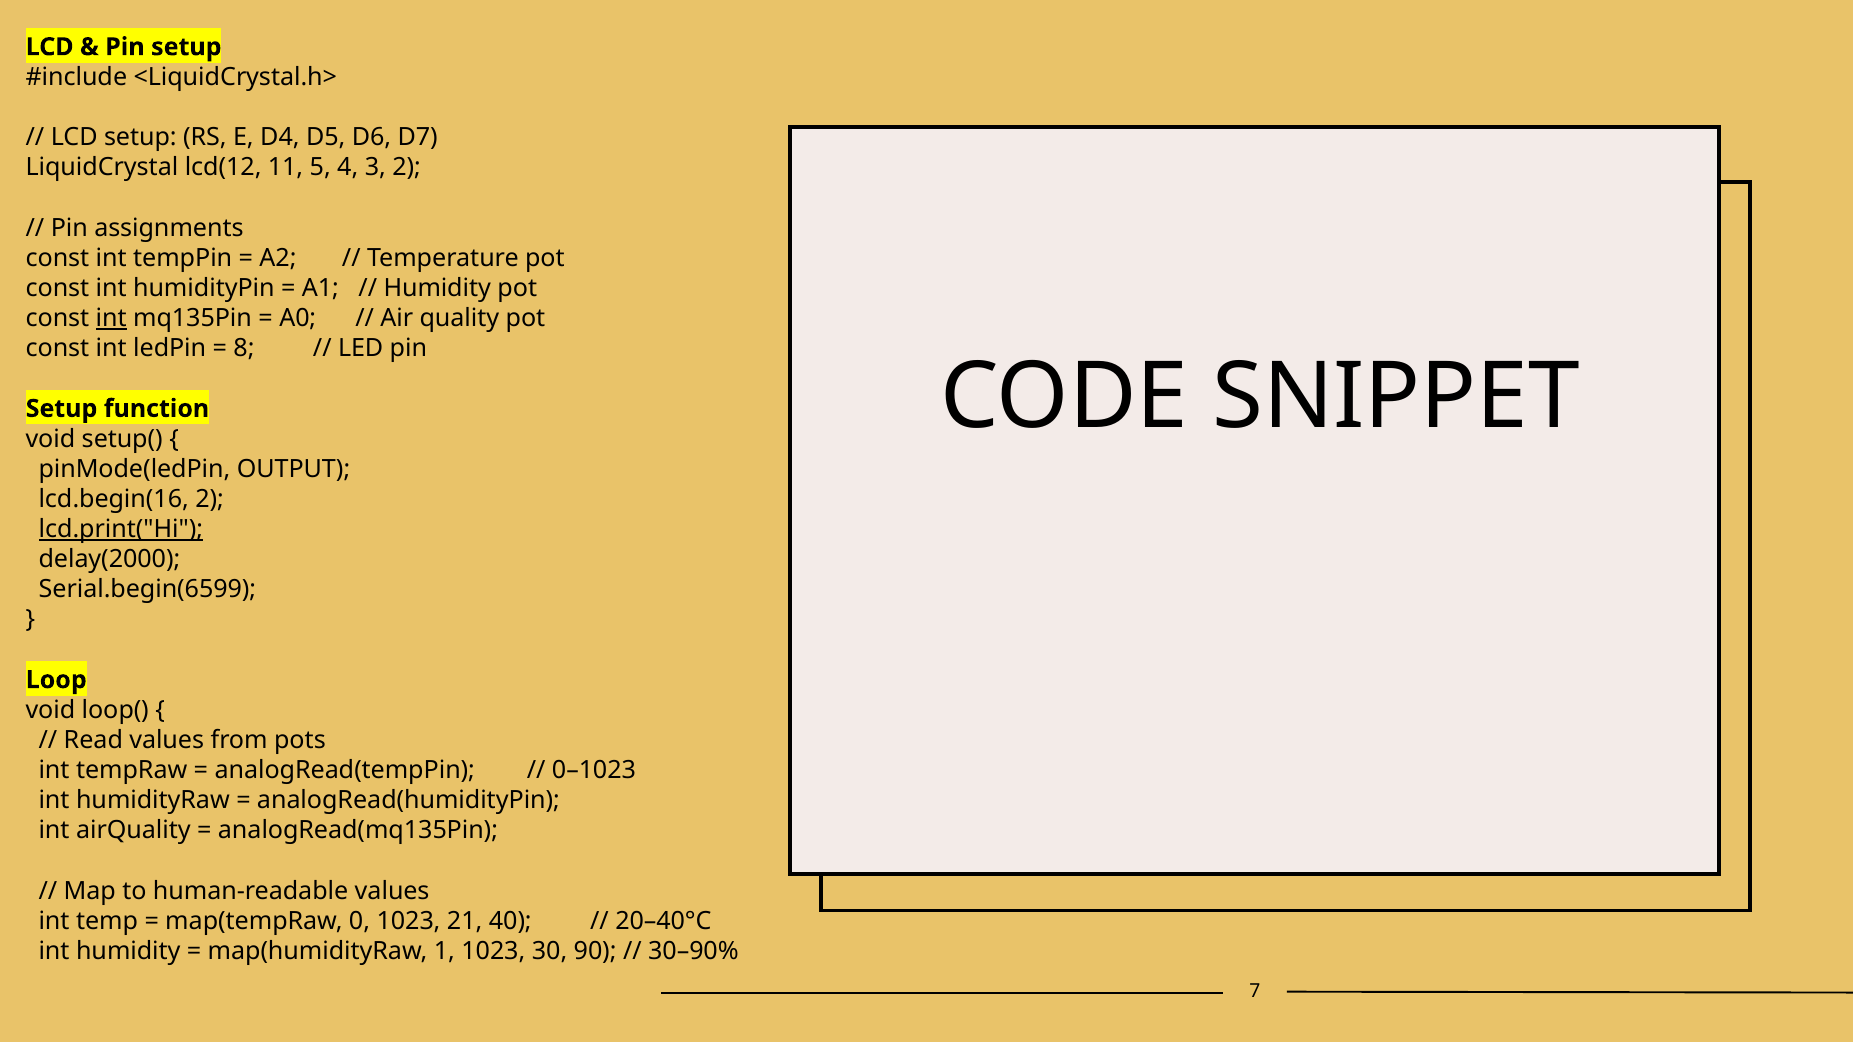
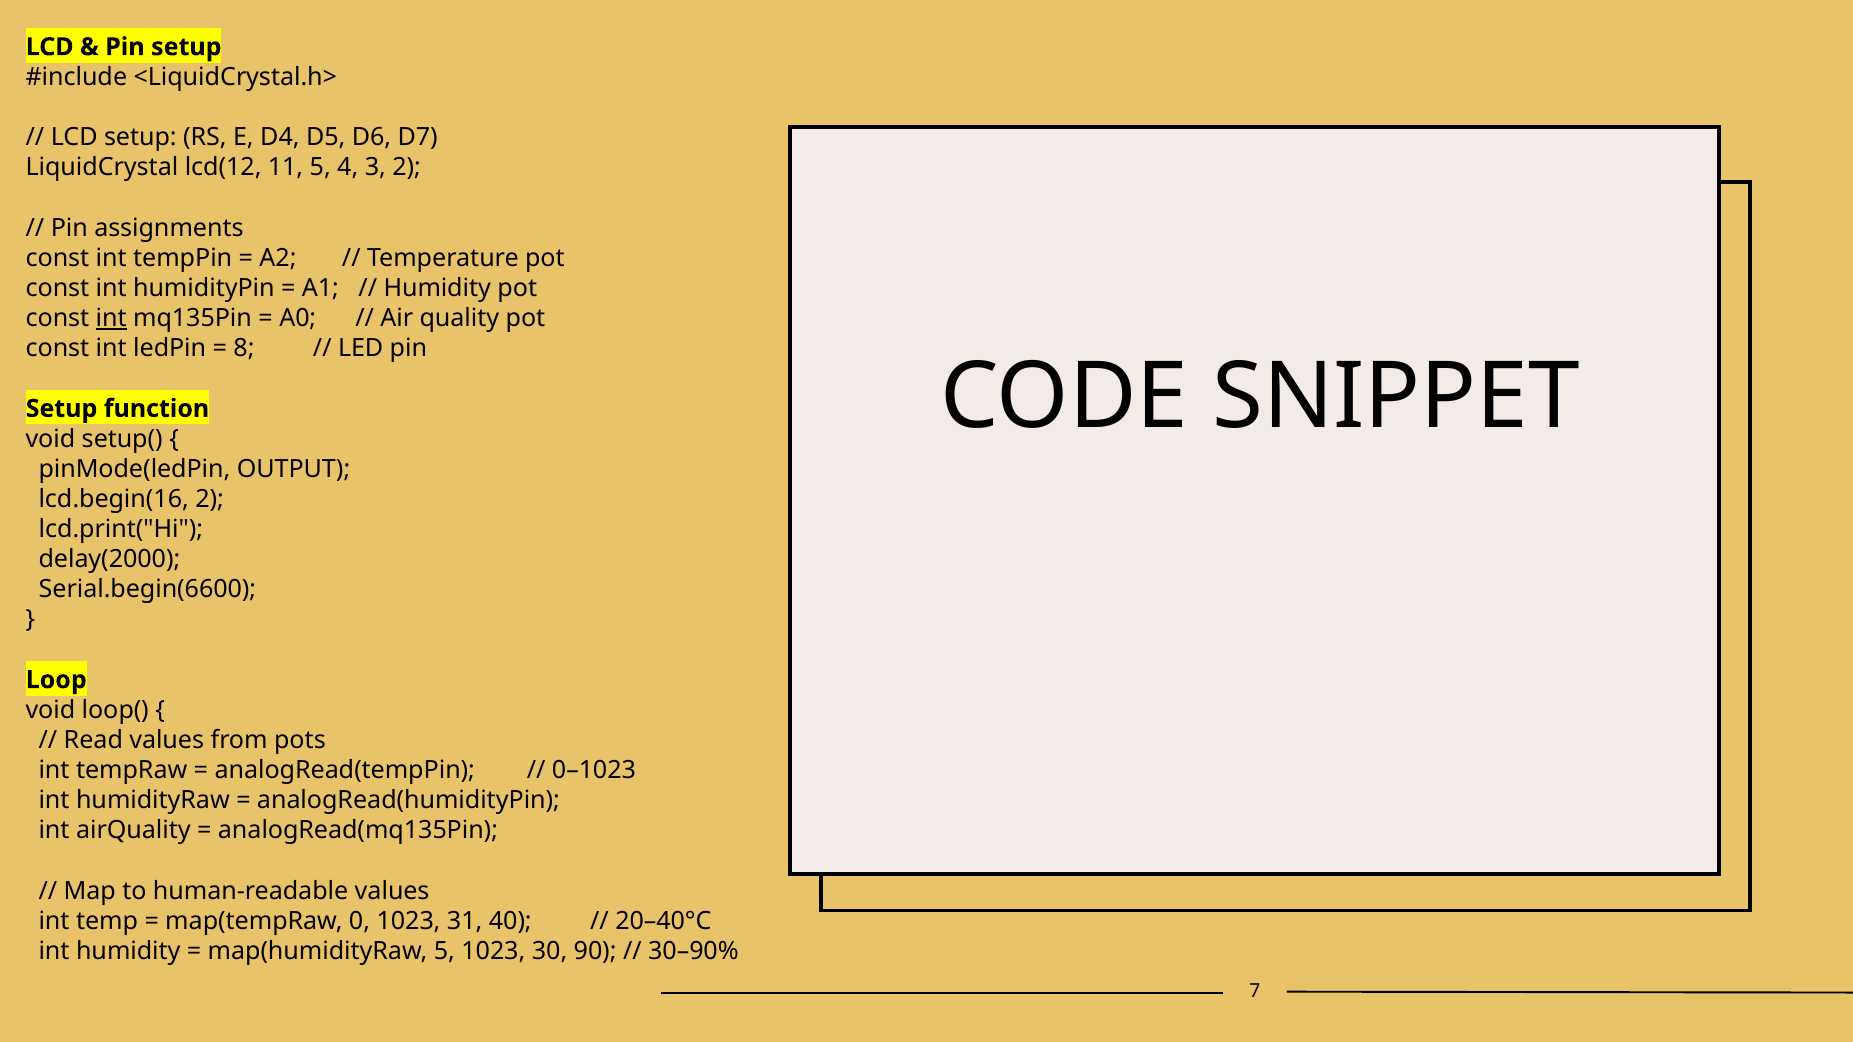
lcd.print("Hi underline: present -> none (121, 529)
Serial.begin(6599: Serial.begin(6599 -> Serial.begin(6600 (147, 590)
21: 21 -> 31 (465, 921)
map(humidityRaw 1: 1 -> 5 (444, 951)
